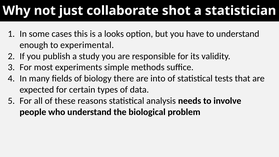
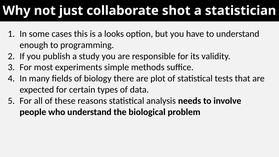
experimental: experimental -> programming (87, 45)
into: into -> plot (158, 78)
